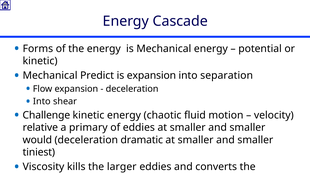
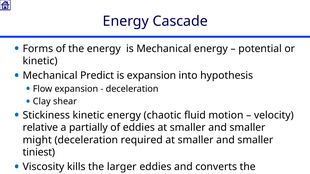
separation: separation -> hypothesis (227, 76)
Into: Into -> Clay (42, 102)
Challenge: Challenge -> Stickiness (46, 115)
primary: primary -> partially (88, 128)
would: would -> might (37, 140)
dramatic: dramatic -> required (142, 140)
